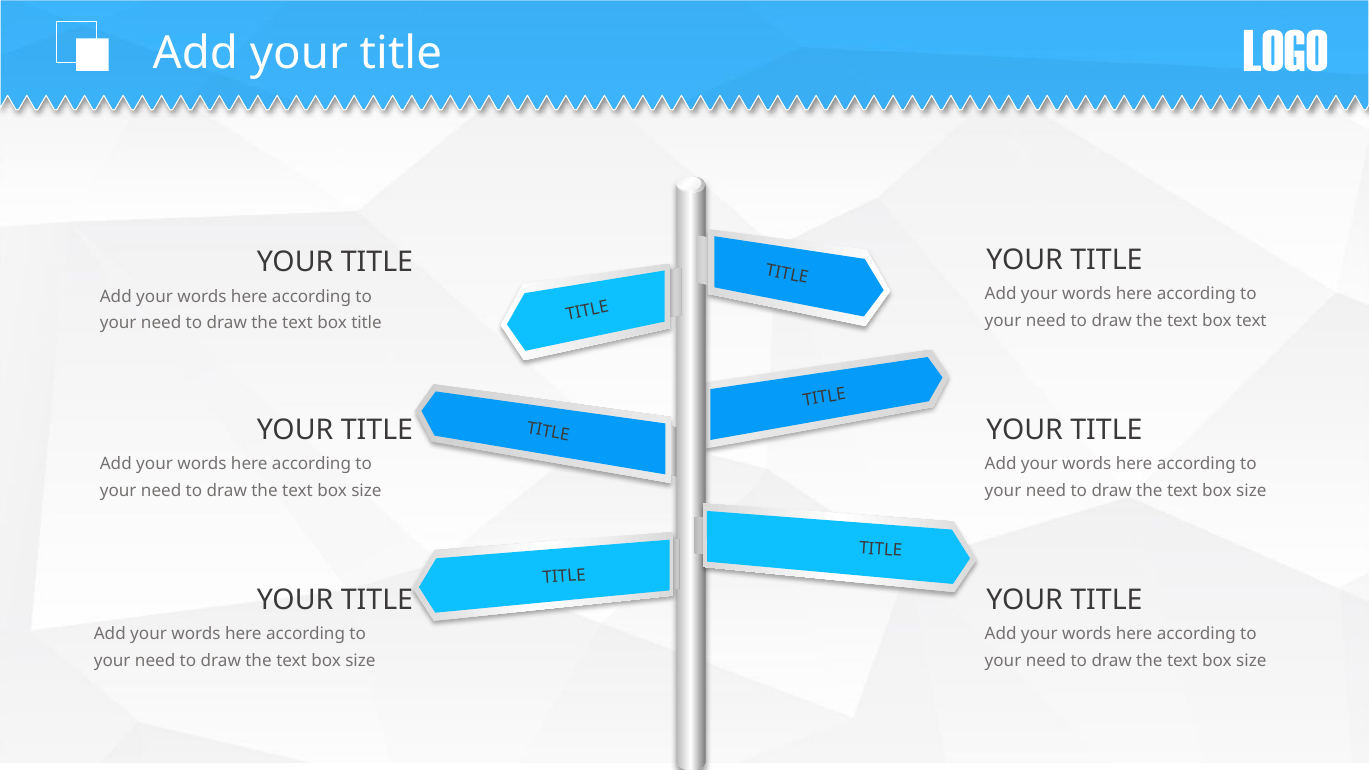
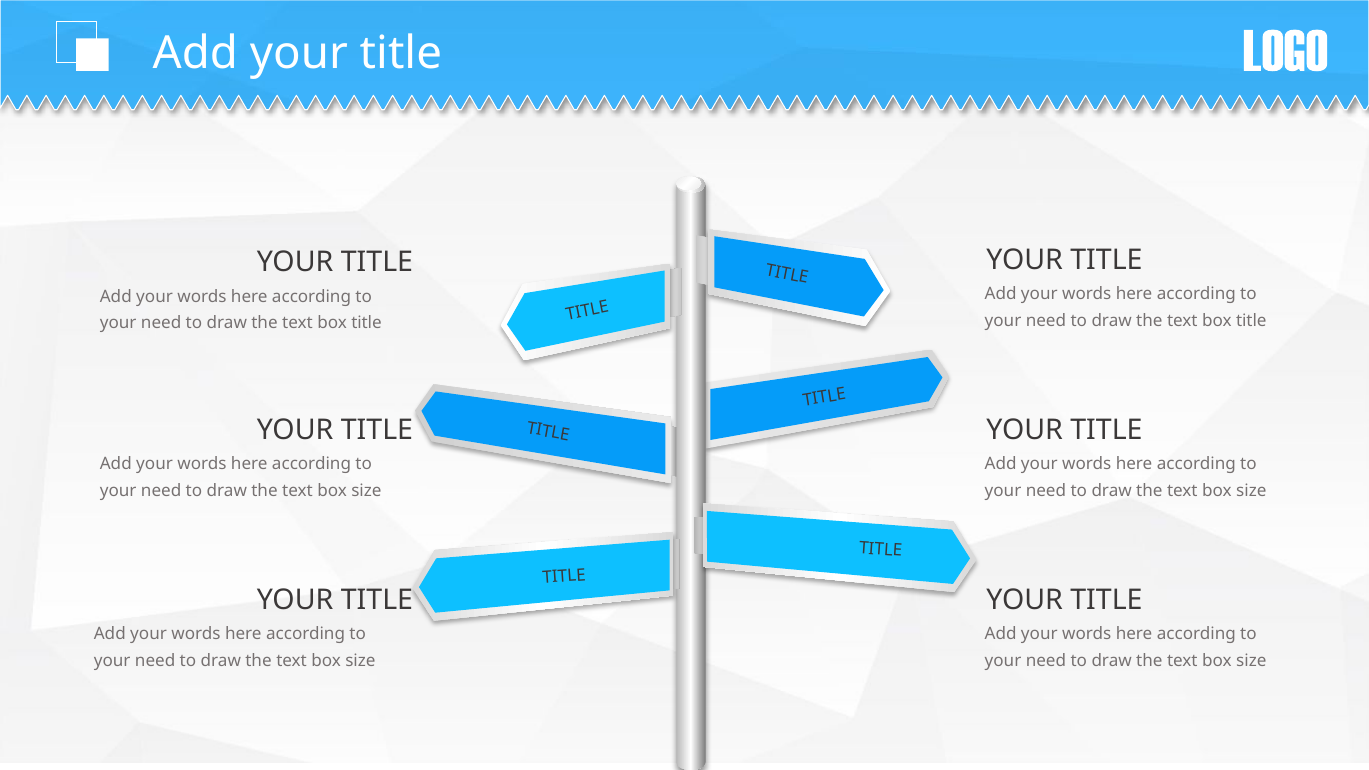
text: text -> title (1251, 321)
